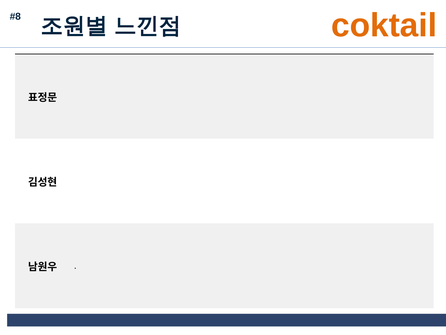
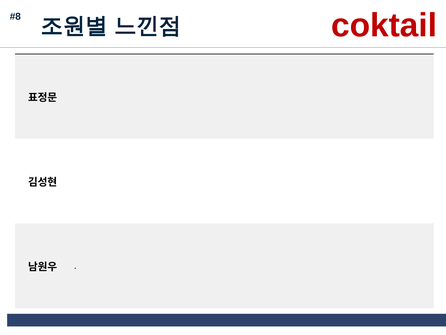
coktail colour: orange -> red (384, 25)
